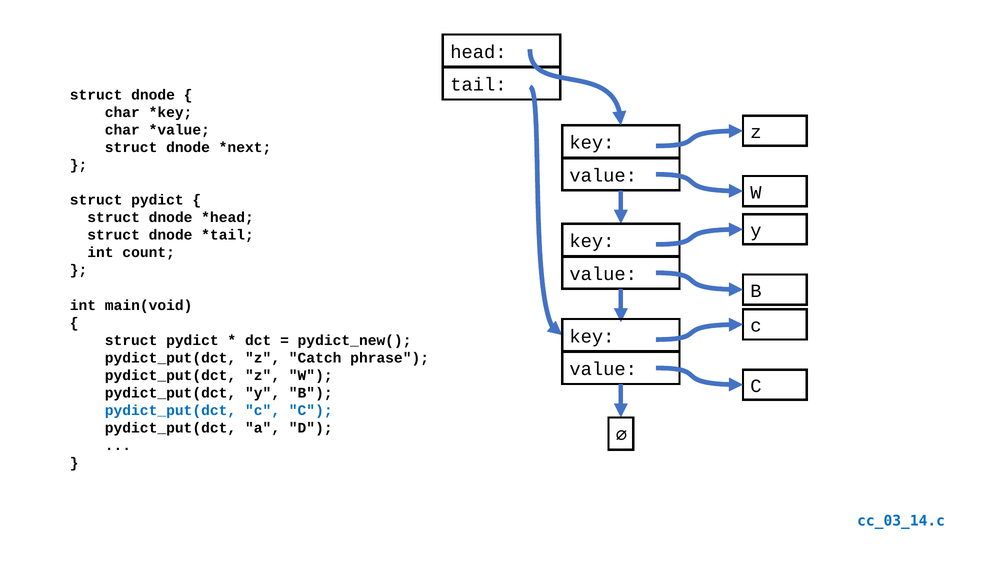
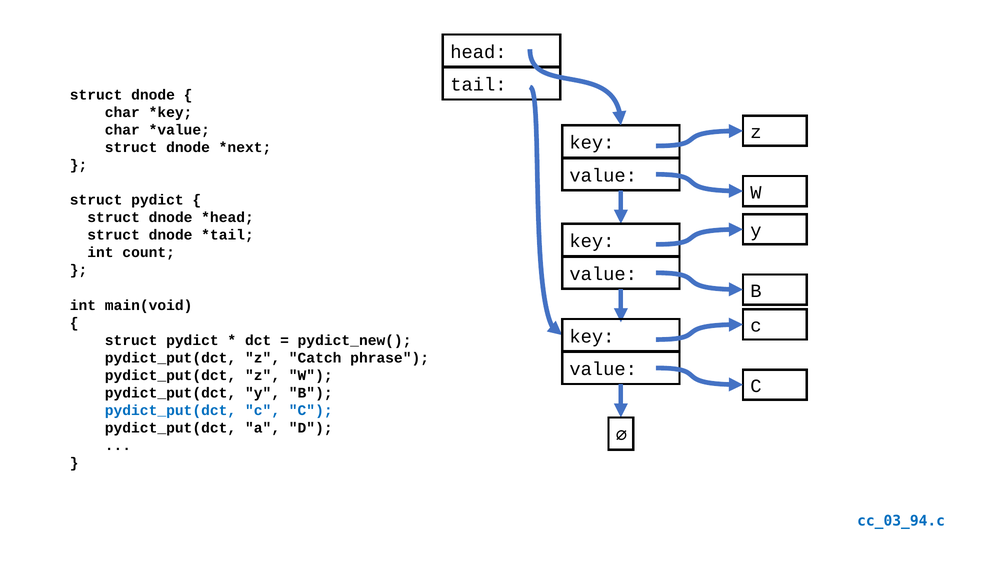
cc_03_14.c: cc_03_14.c -> cc_03_94.c (901, 521)
